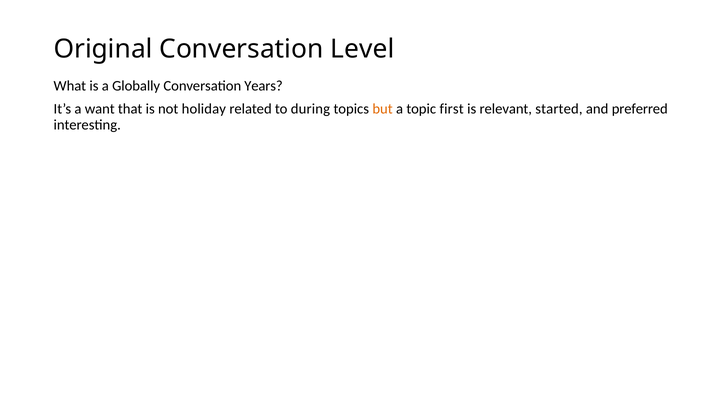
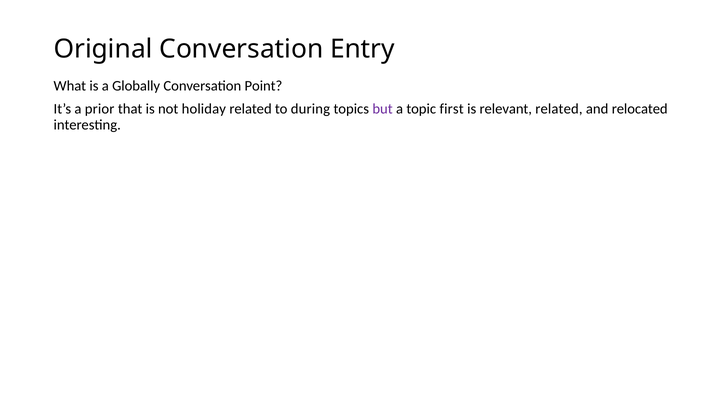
Level: Level -> Entry (362, 49)
Years: Years -> Point (263, 86)
want: want -> prior (100, 109)
but colour: orange -> purple (383, 109)
relevant started: started -> related (559, 109)
preferred: preferred -> relocated (640, 109)
